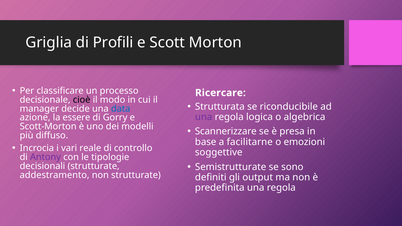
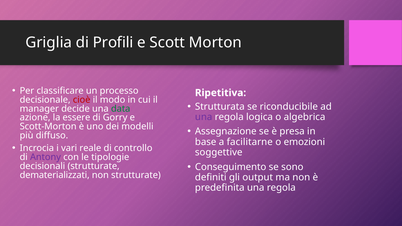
Ricercare: Ricercare -> Ripetitiva (221, 93)
cioè colour: black -> red (82, 100)
data colour: blue -> green (121, 109)
Scannerizzare: Scannerizzare -> Assegnazione (226, 132)
Semistrutturate: Semistrutturate -> Conseguimento (231, 167)
addestramento: addestramento -> dematerializzati (55, 175)
